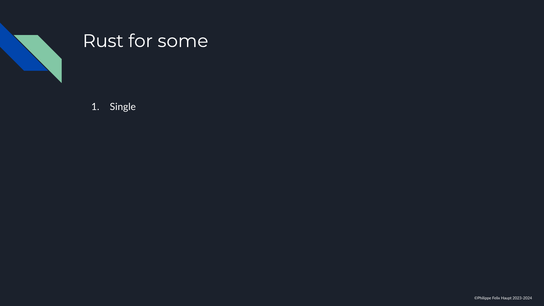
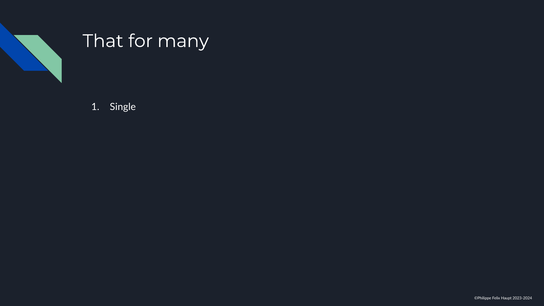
Rust: Rust -> That (103, 41)
some: some -> many (183, 41)
